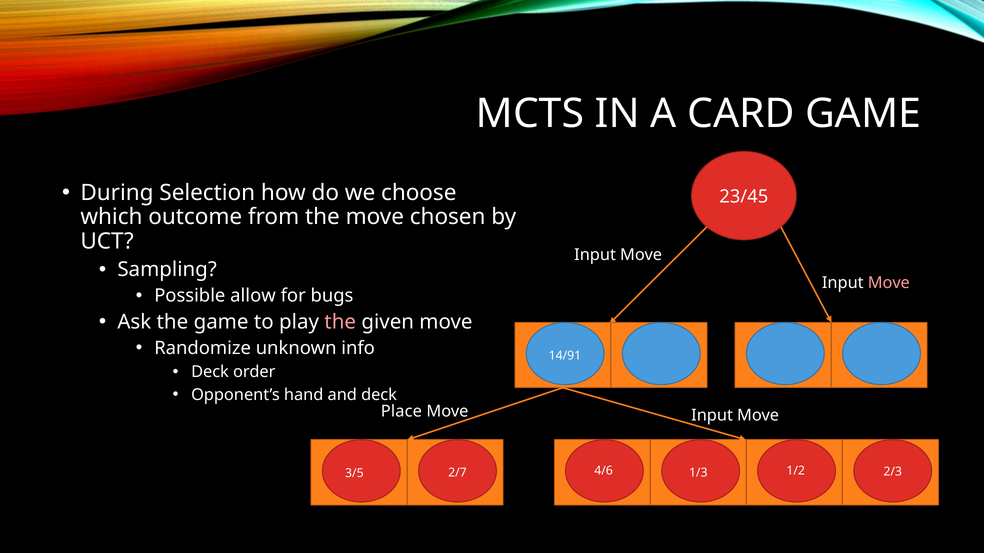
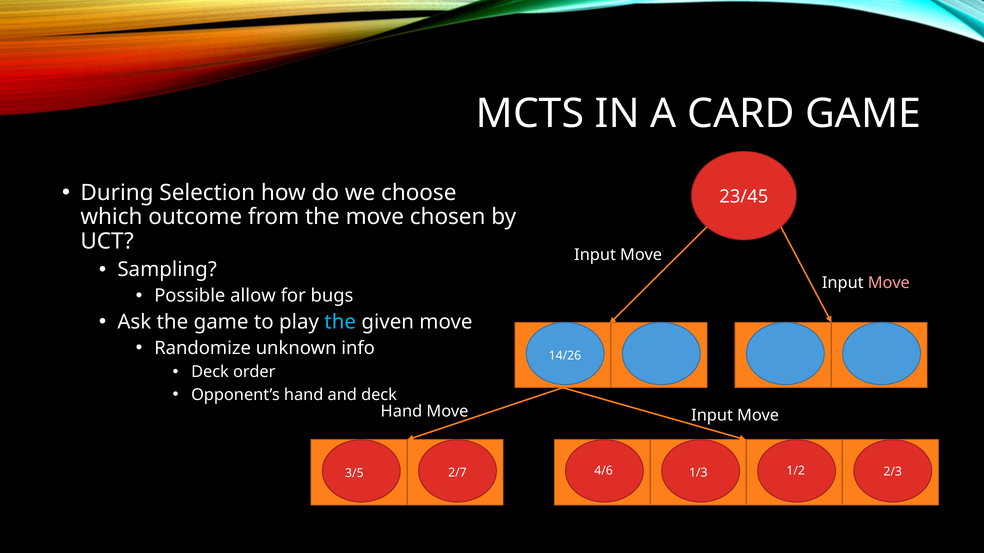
the colour: pink -> light blue (340, 322)
14/91: 14/91 -> 14/26 (565, 356)
Place: Place -> Hand (401, 412)
